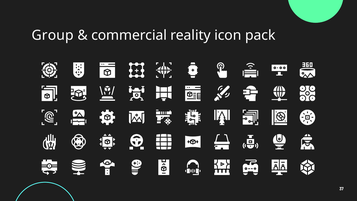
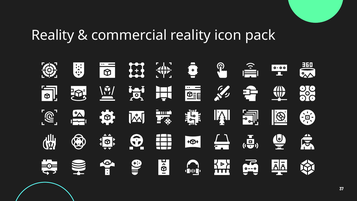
Group: Group -> Reality (53, 35)
